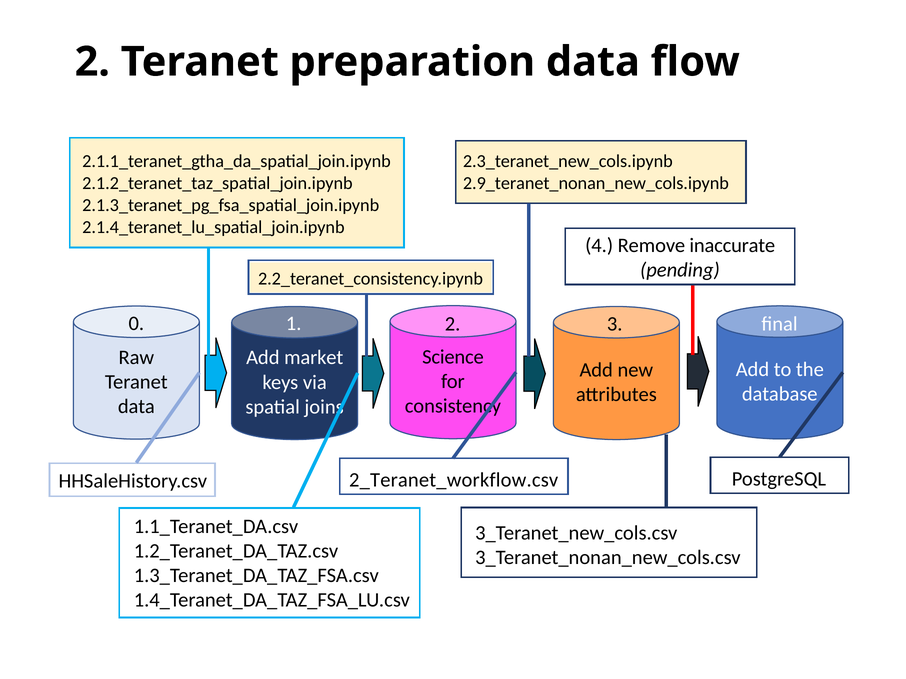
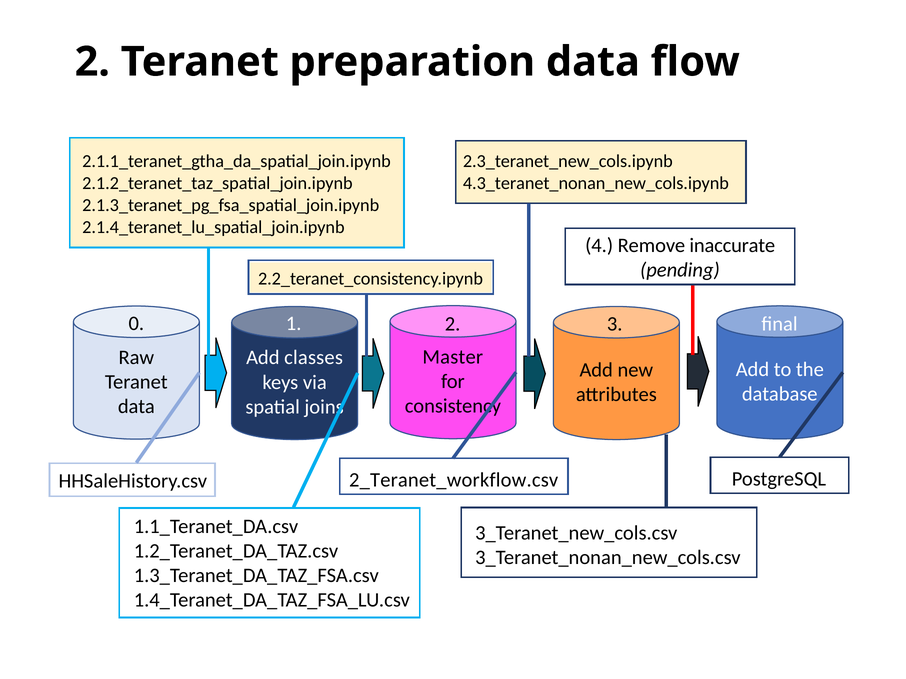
2.9_teranet_nonan_new_cols.ipynb: 2.9_teranet_nonan_new_cols.ipynb -> 4.3_teranet_nonan_new_cols.ipynb (596, 183)
Science: Science -> Master (453, 357)
market: market -> classes (314, 358)
